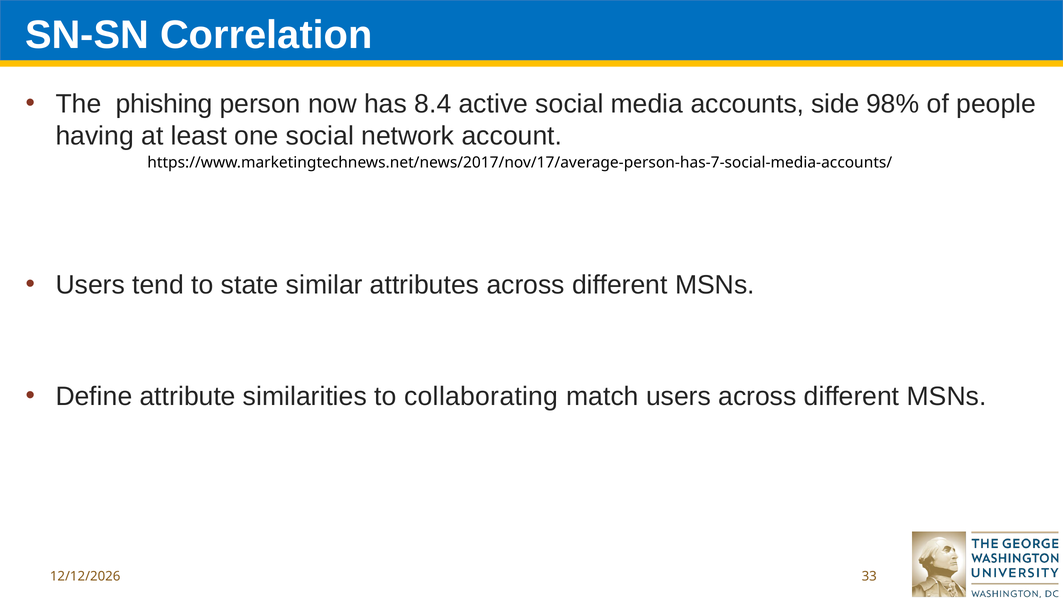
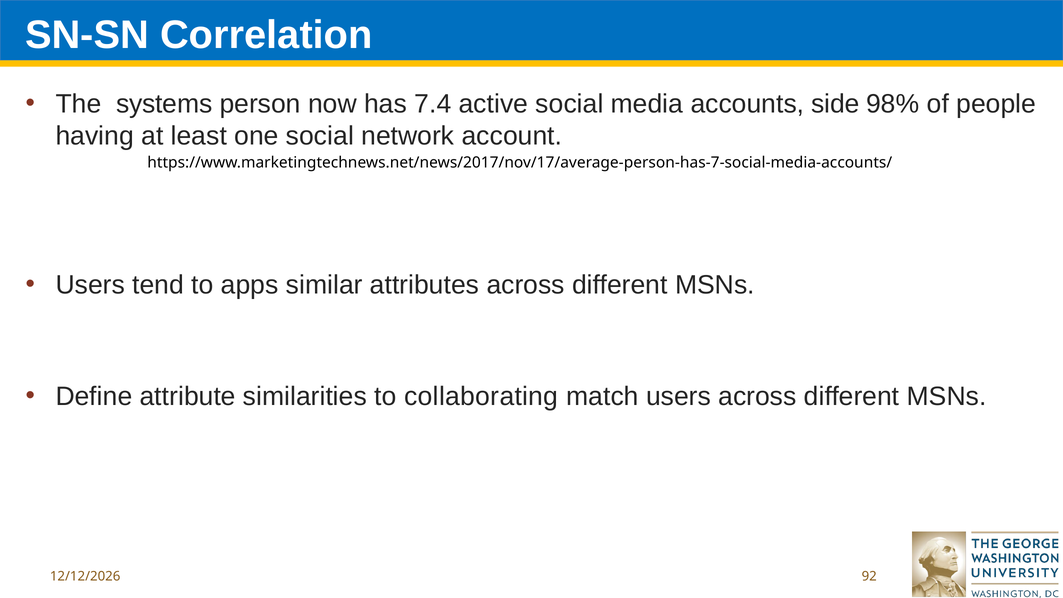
phishing: phishing -> systems (164, 104)
8.4: 8.4 -> 7.4 (433, 104)
state: state -> apps (250, 285)
33: 33 -> 92 (869, 577)
